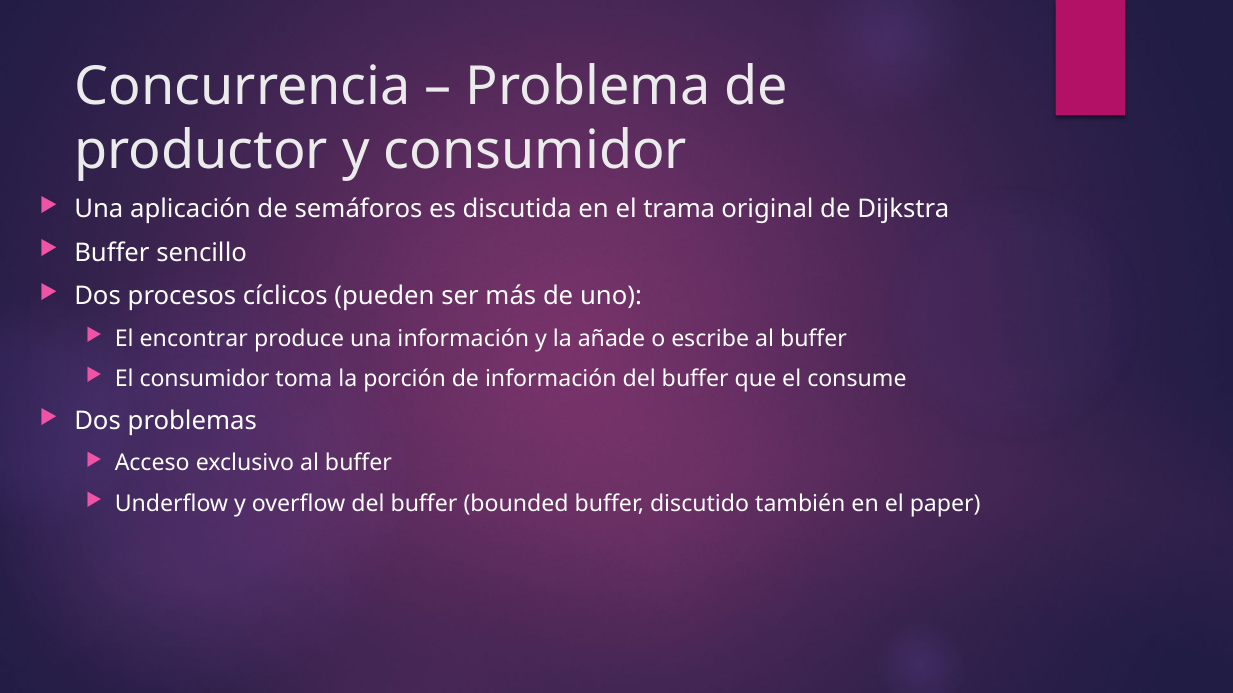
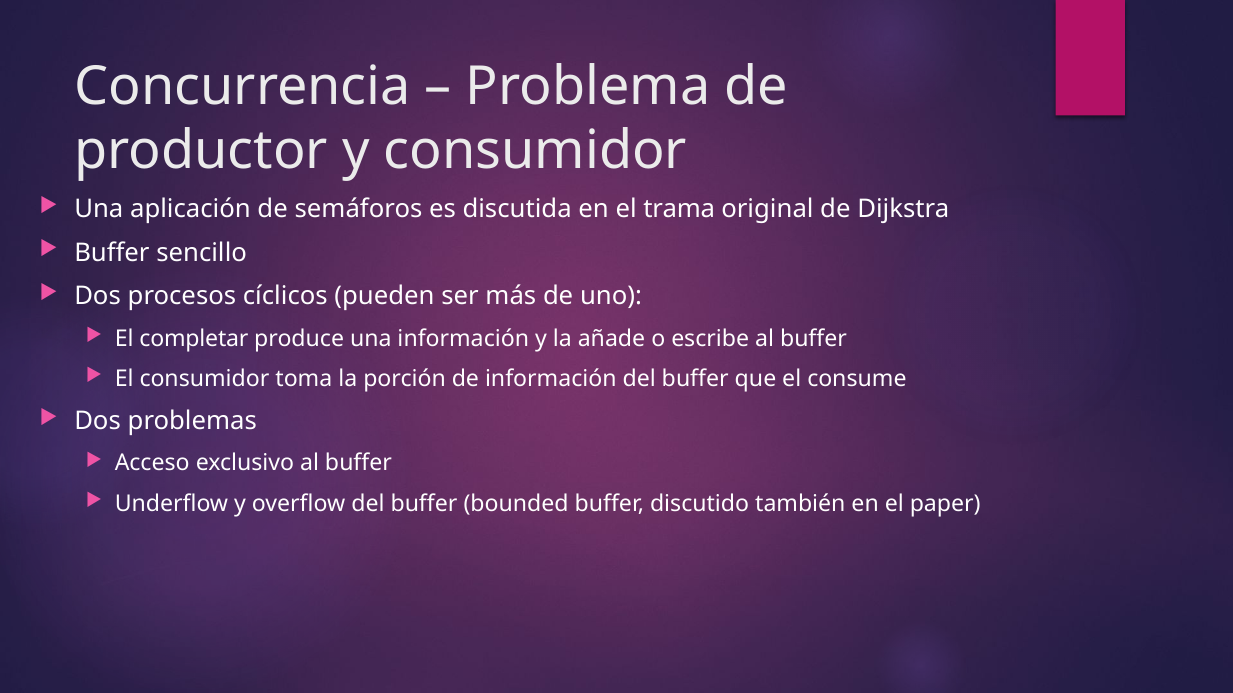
encontrar: encontrar -> completar (194, 339)
